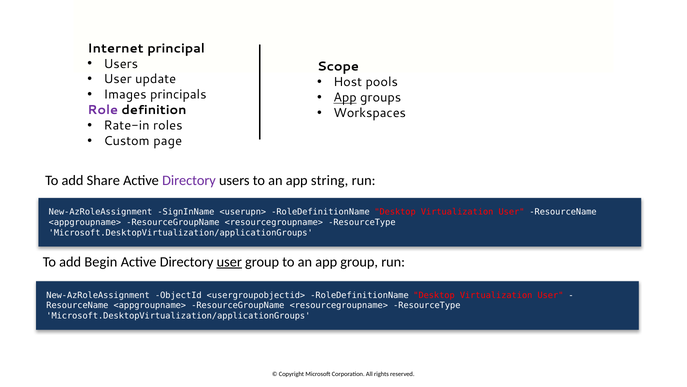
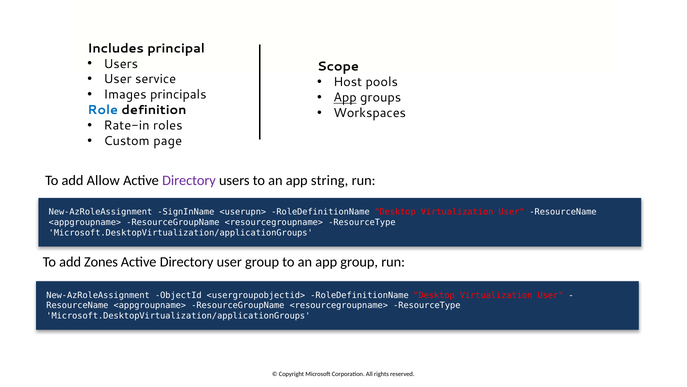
Internet: Internet -> Includes (116, 48)
update: update -> service (156, 79)
Role colour: purple -> blue (103, 110)
Share: Share -> Allow (103, 180)
Begin: Begin -> Zones (101, 262)
user underline: present -> none (229, 262)
